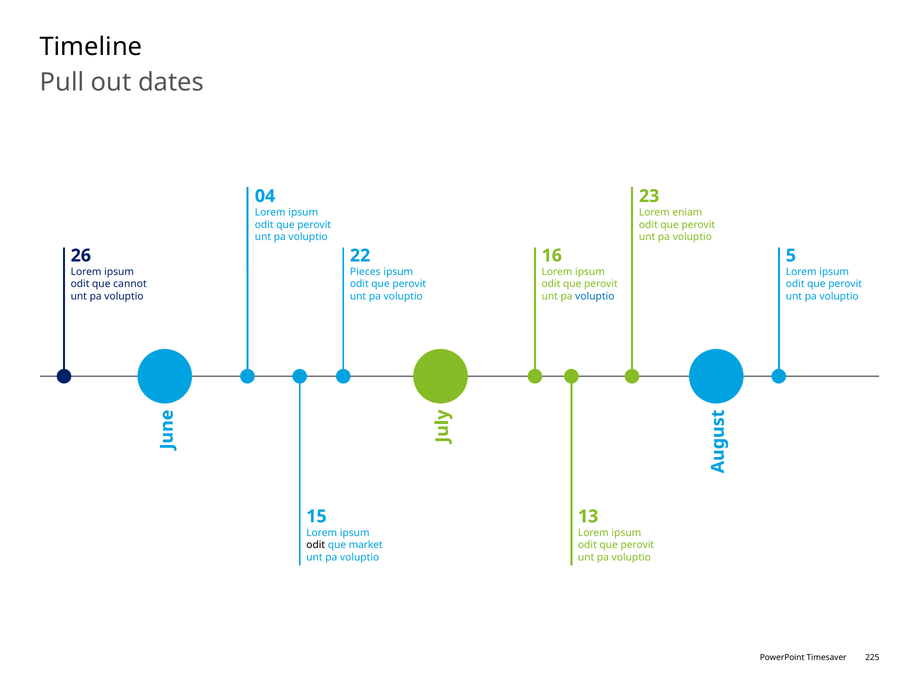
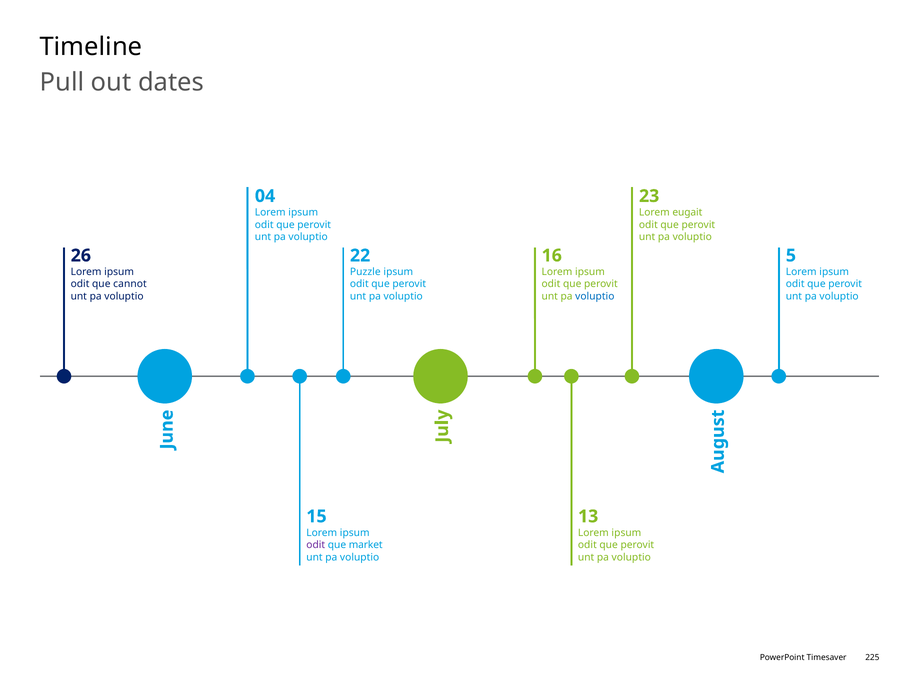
eniam: eniam -> eugait (687, 212)
Pieces: Pieces -> Puzzle (365, 272)
odit colour: black -> purple (316, 545)
